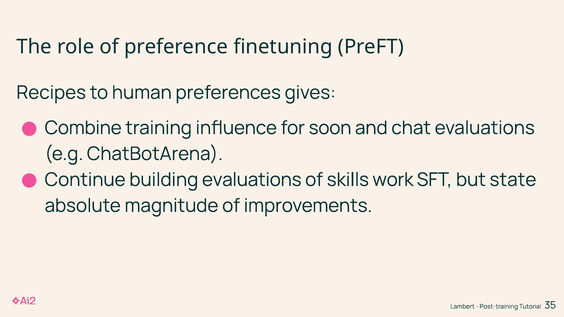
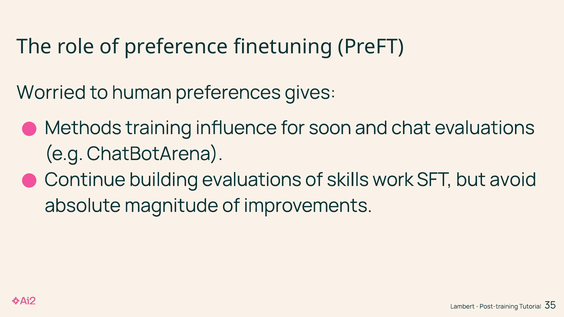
Recipes: Recipes -> Worried (51, 93)
Combine: Combine -> Methods (83, 128)
state: state -> avoid (513, 180)
